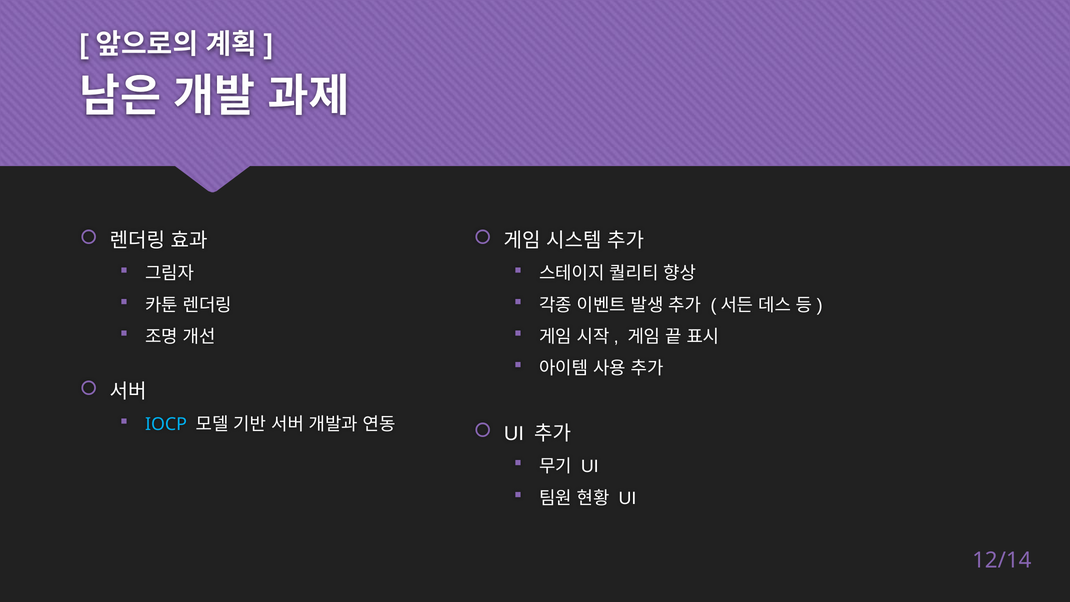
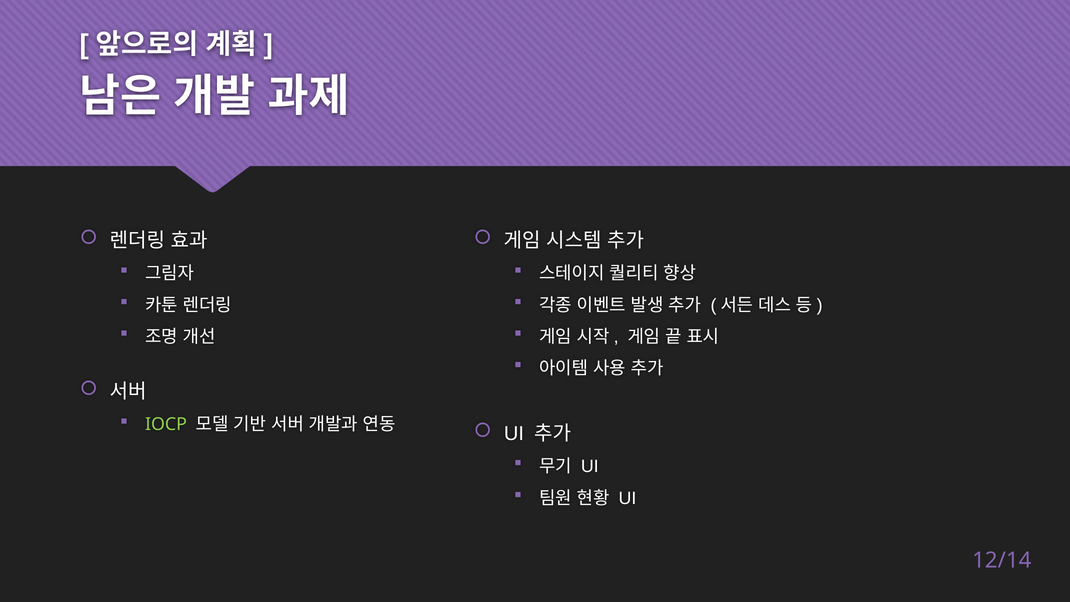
IOCP colour: light blue -> light green (166, 424)
